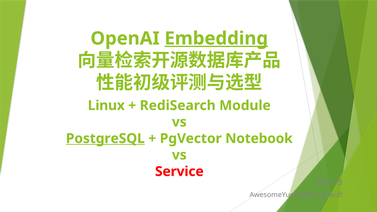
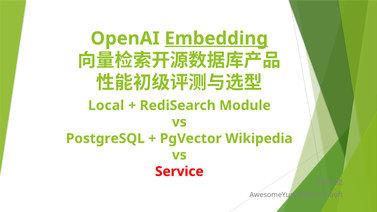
Linux: Linux -> Local (106, 106)
PostgreSQL underline: present -> none (105, 139)
Notebook: Notebook -> Wikipedia (259, 139)
